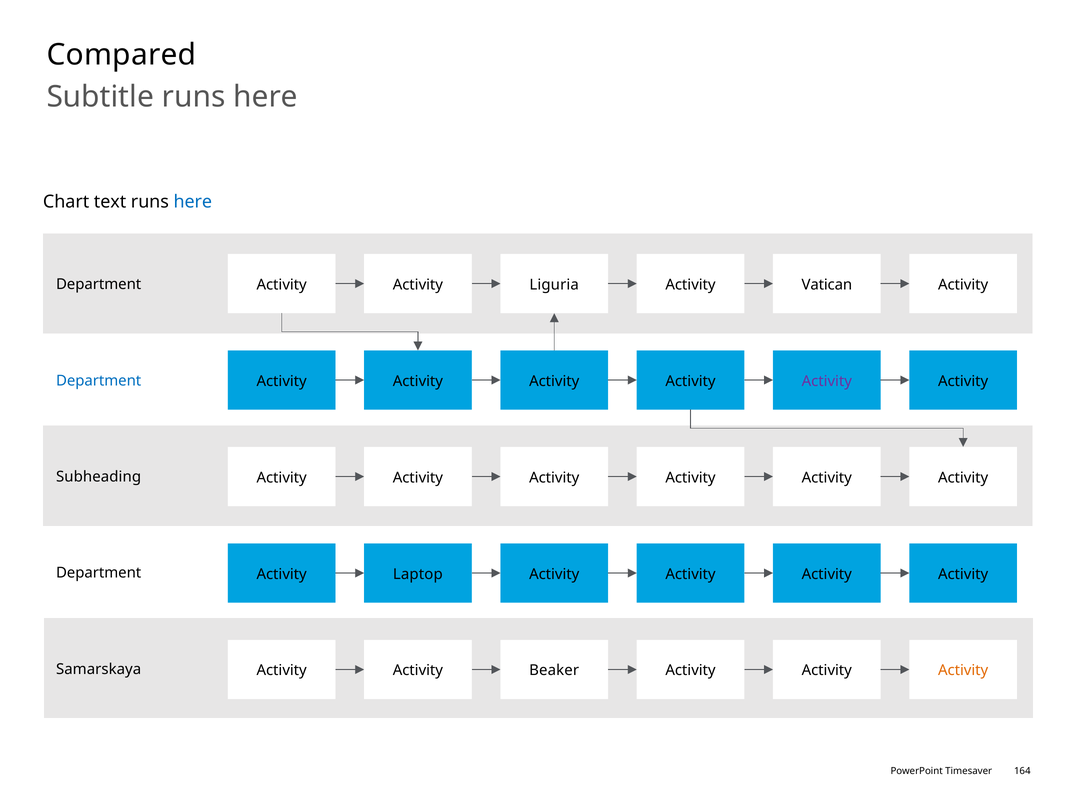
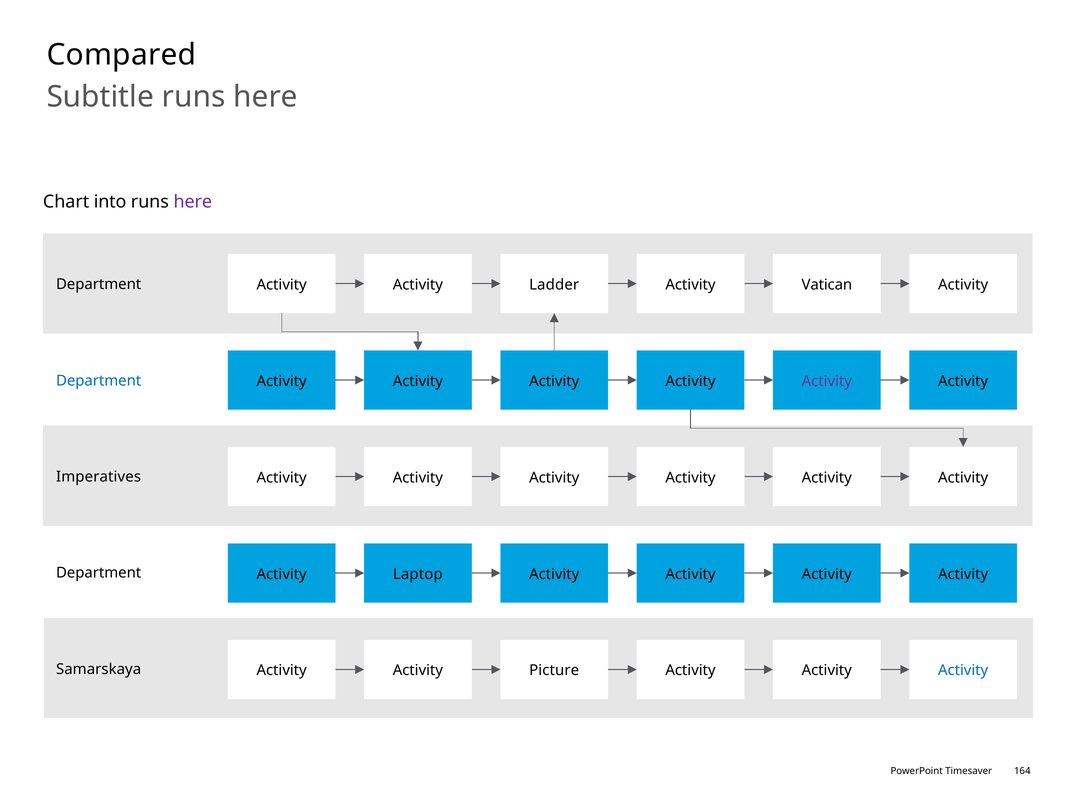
text: text -> into (110, 202)
here colour: blue -> purple (193, 202)
Liguria: Liguria -> Ladder (554, 285)
Subheading: Subheading -> Imperatives (99, 477)
Beaker: Beaker -> Picture (554, 670)
Activity colour: orange -> blue (963, 670)
